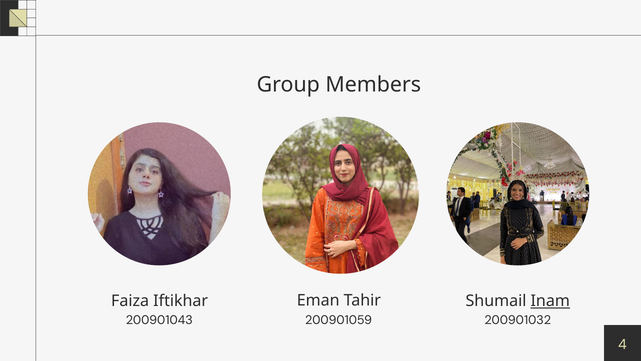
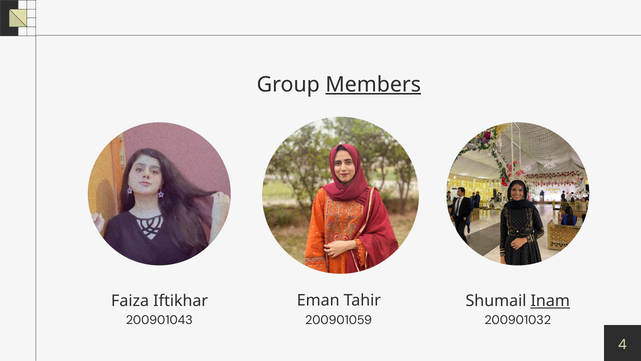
Members underline: none -> present (373, 84)
